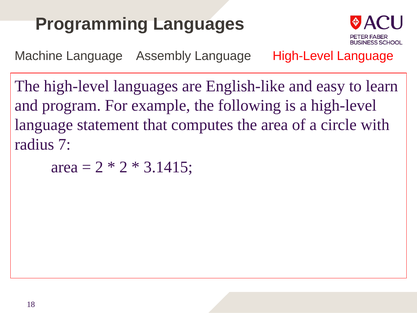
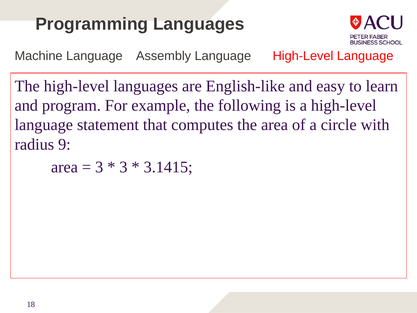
7: 7 -> 9 (64, 144)
2: 2 -> 3 (99, 167)
2: 2 -> 3 (123, 167)
